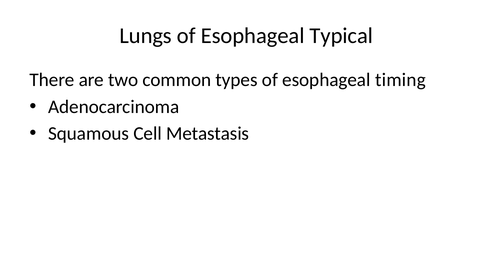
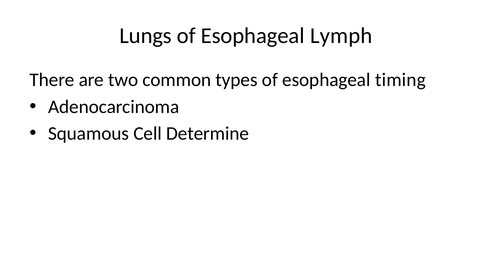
Typical: Typical -> Lymph (341, 36)
Metastasis: Metastasis -> Determine (208, 134)
